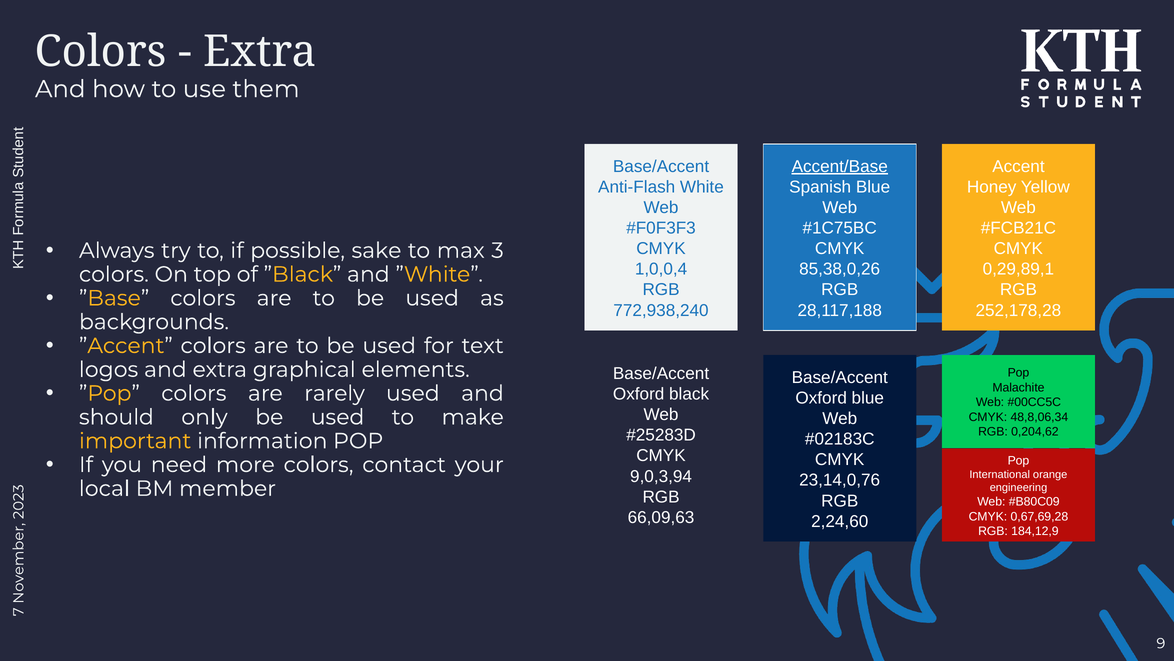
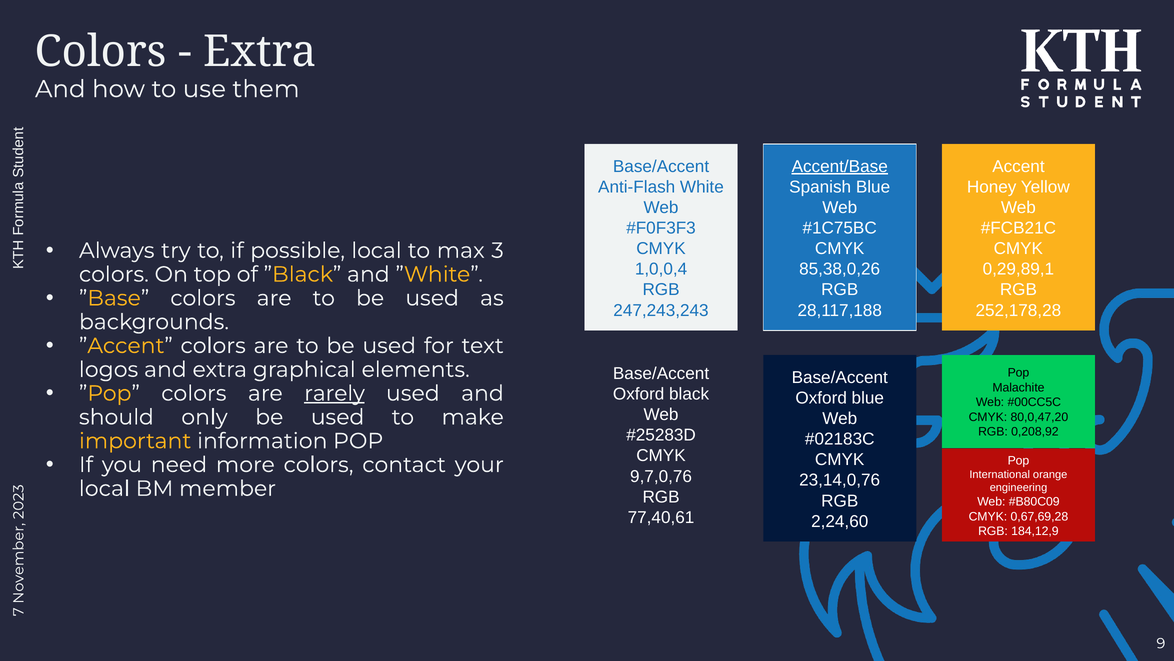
possible sake: sake -> local (377, 250)
772,938,240: 772,938,240 -> 247,243,243 (661, 310)
rarely underline: none -> present (335, 393)
48,8,06,34: 48,8,06,34 -> 80,0,47,20 (1039, 417)
0,204,62: 0,204,62 -> 0,208,92 (1035, 431)
9,0,3,94: 9,0,3,94 -> 9,7,0,76 (661, 476)
66,09,63: 66,09,63 -> 77,40,61 (661, 517)
